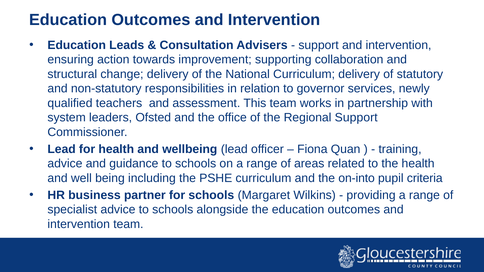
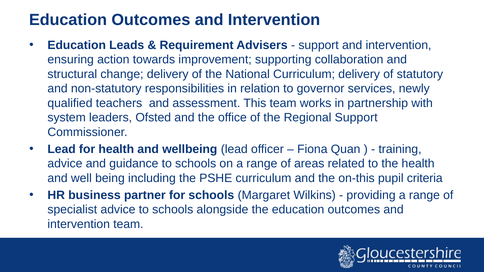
Consultation: Consultation -> Requirement (197, 45)
on-into: on-into -> on-this (357, 178)
